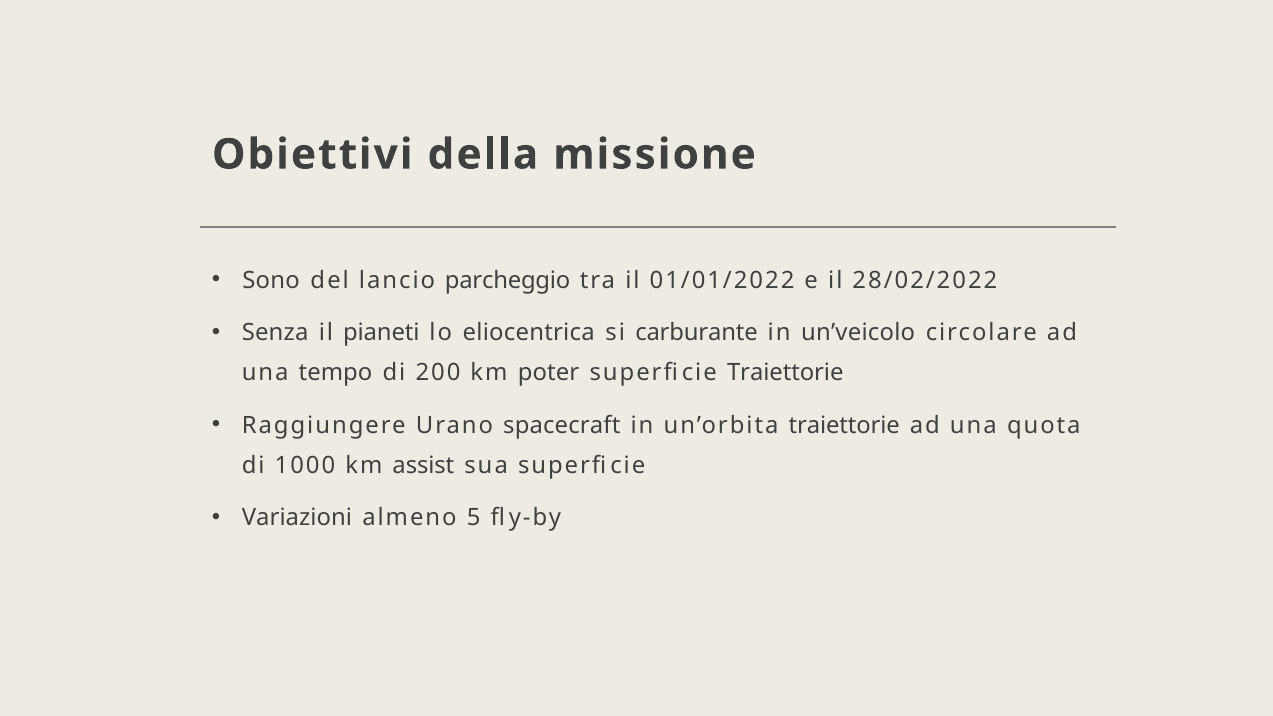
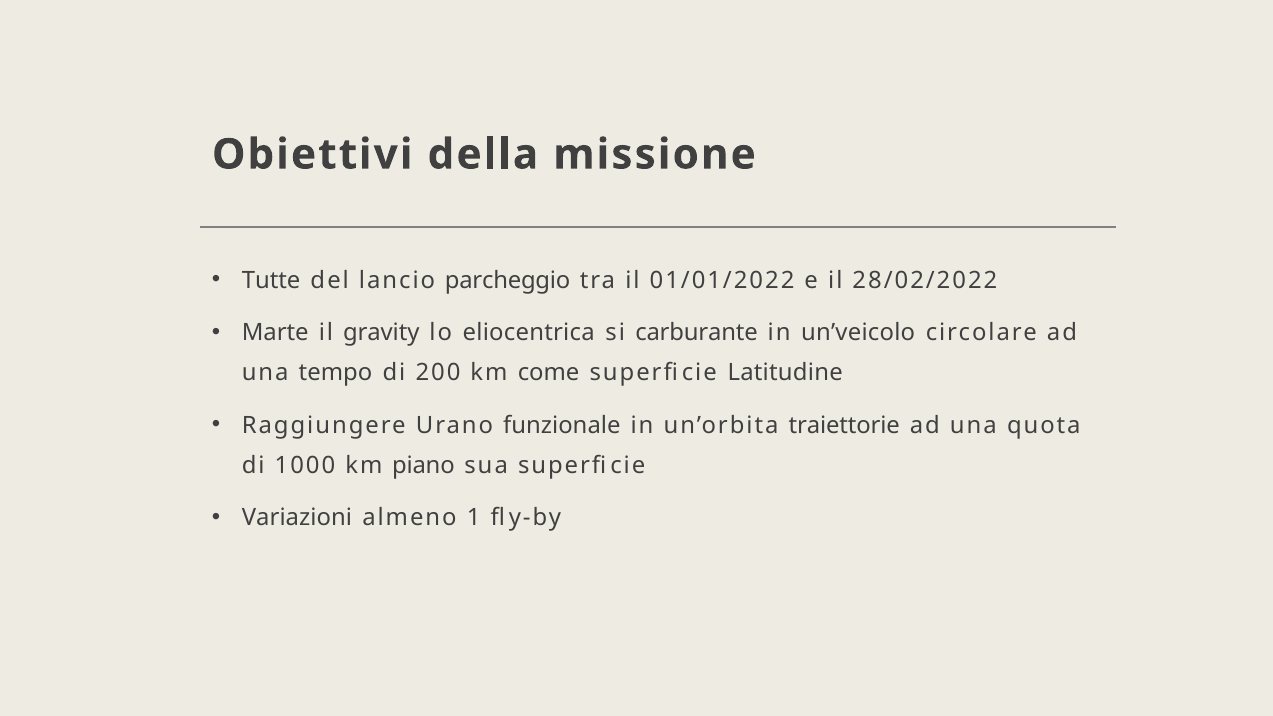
Sono: Sono -> Tutte (271, 280)
Senza: Senza -> Marte (275, 333)
pianeti: pianeti -> gravity (381, 333)
poter: poter -> come (549, 373)
superficie Traiettorie: Traiettorie -> Latitudine (785, 373)
spacecraft: spacecraft -> funzionale (562, 425)
assist: assist -> piano (423, 465)
5: 5 -> 1 (474, 518)
